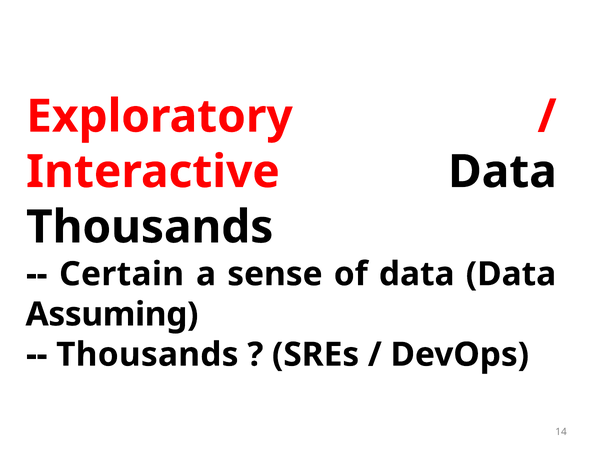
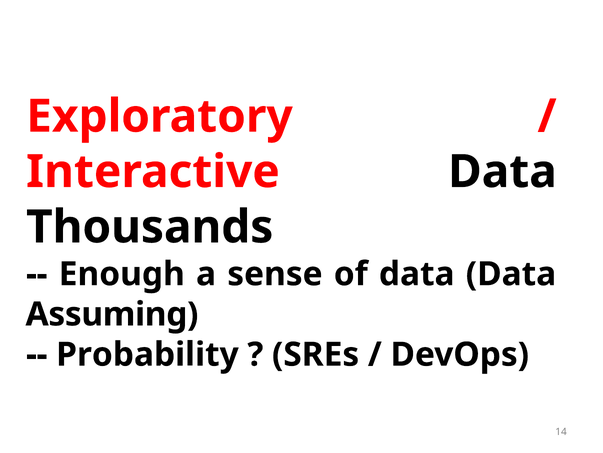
Certain: Certain -> Enough (122, 274)
Thousands: Thousands -> Probability (147, 354)
